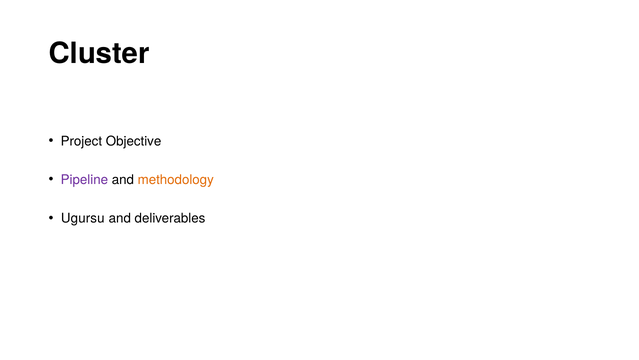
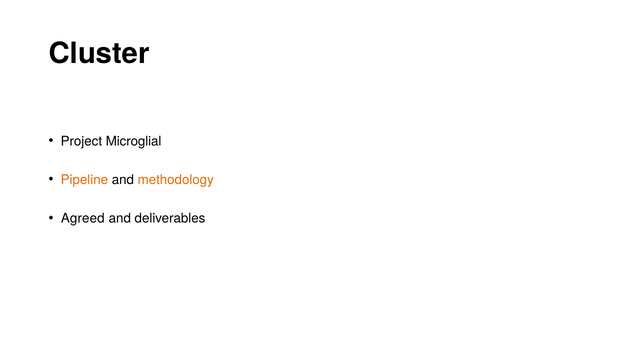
Objective: Objective -> Microglial (134, 141)
Pipeline colour: purple -> orange (84, 180)
Ugursu: Ugursu -> Agreed (83, 218)
